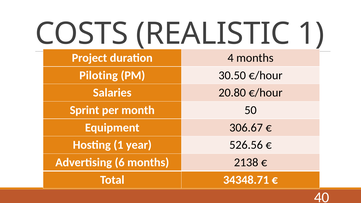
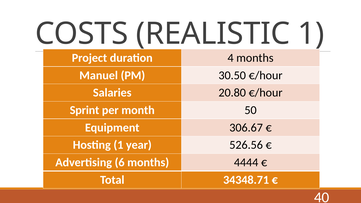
Piloting: Piloting -> Manuel (99, 75)
2138: 2138 -> 4444 (246, 162)
